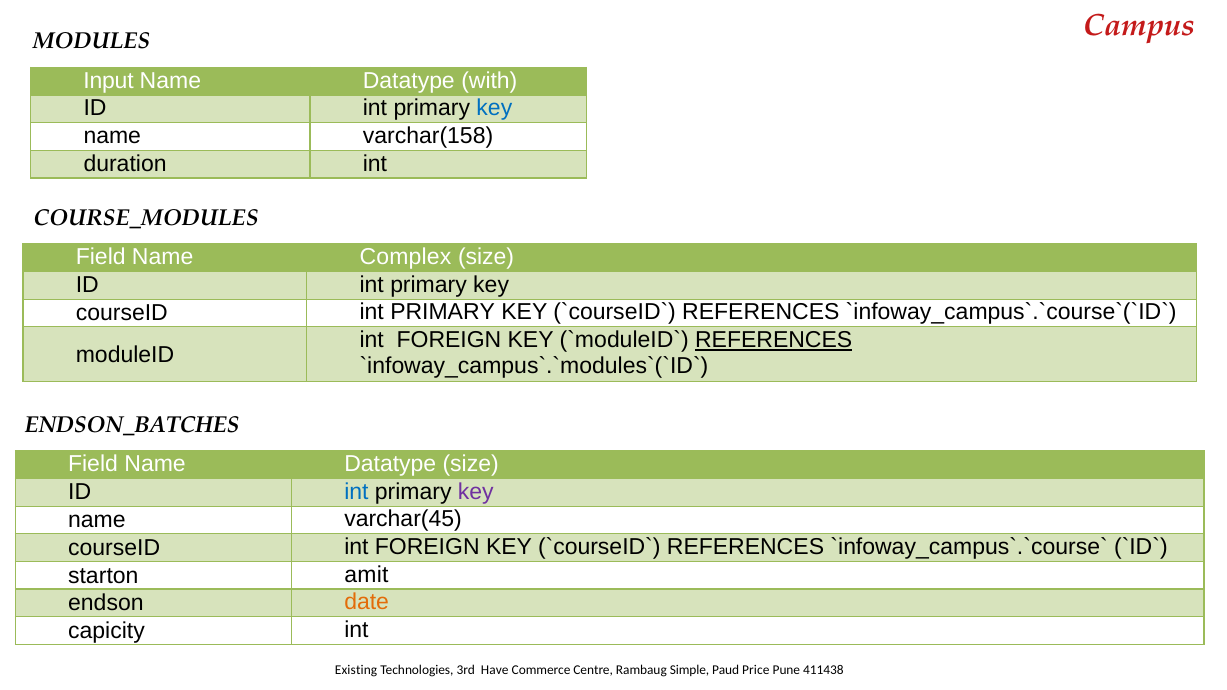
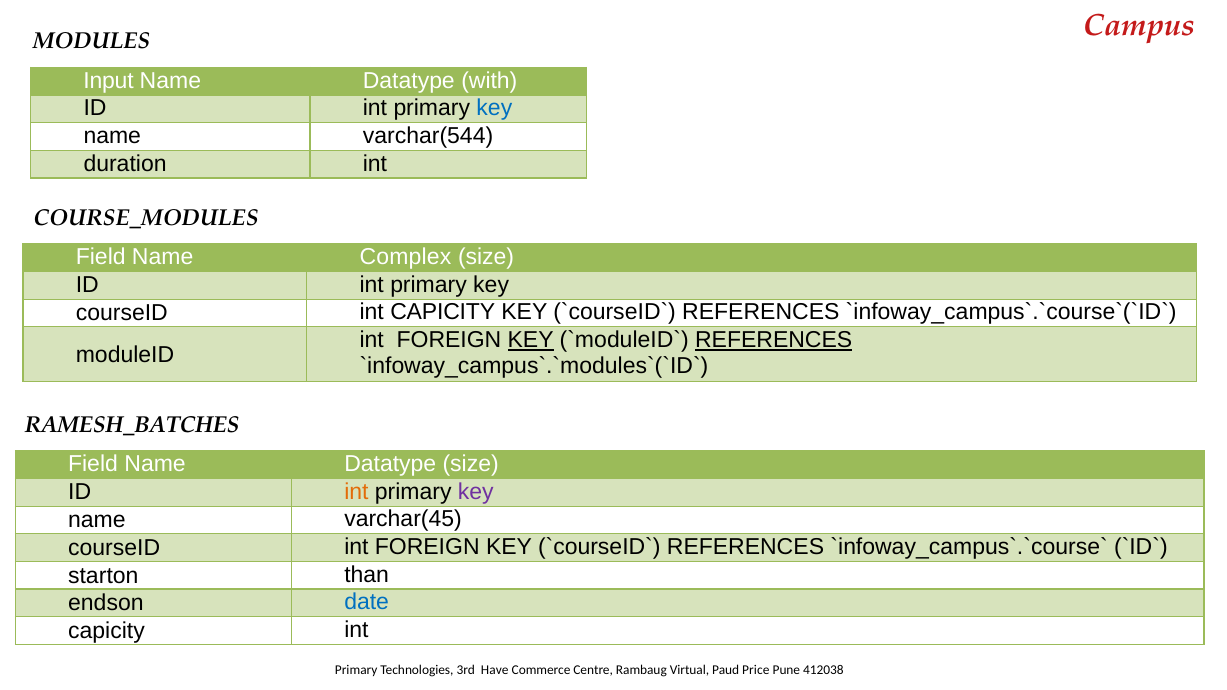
varchar(158: varchar(158 -> varchar(544 (428, 136)
courseID int PRIMARY: PRIMARY -> CAPICITY (443, 312)
KEY underline: none -> present (531, 340)
ENDSON_BATCHES: ENDSON_BATCHES -> RAMESH_BATCHES (132, 425)
int colour: blue -> orange (356, 492)
amit: amit -> than (367, 575)
date colour: orange -> blue (367, 603)
Existing: Existing -> Primary (356, 670)
Simple: Simple -> Virtual (690, 670)
411438: 411438 -> 412038 (823, 670)
